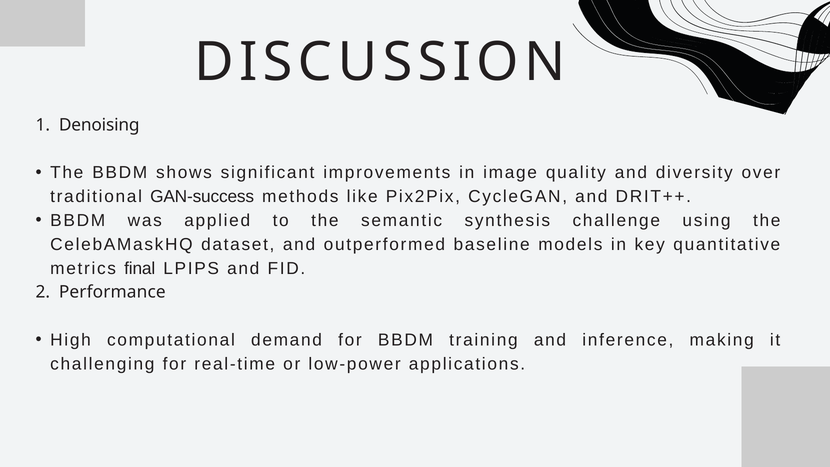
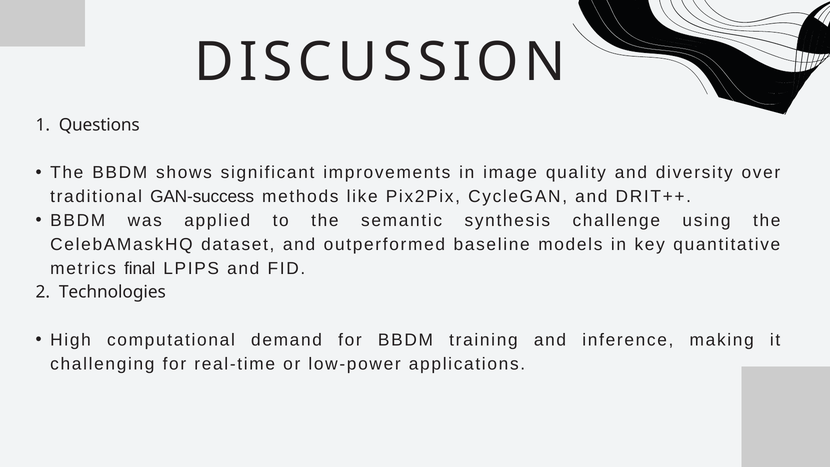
Denoising: Denoising -> Questions (99, 125)
Performance: Performance -> Technologies (112, 292)
